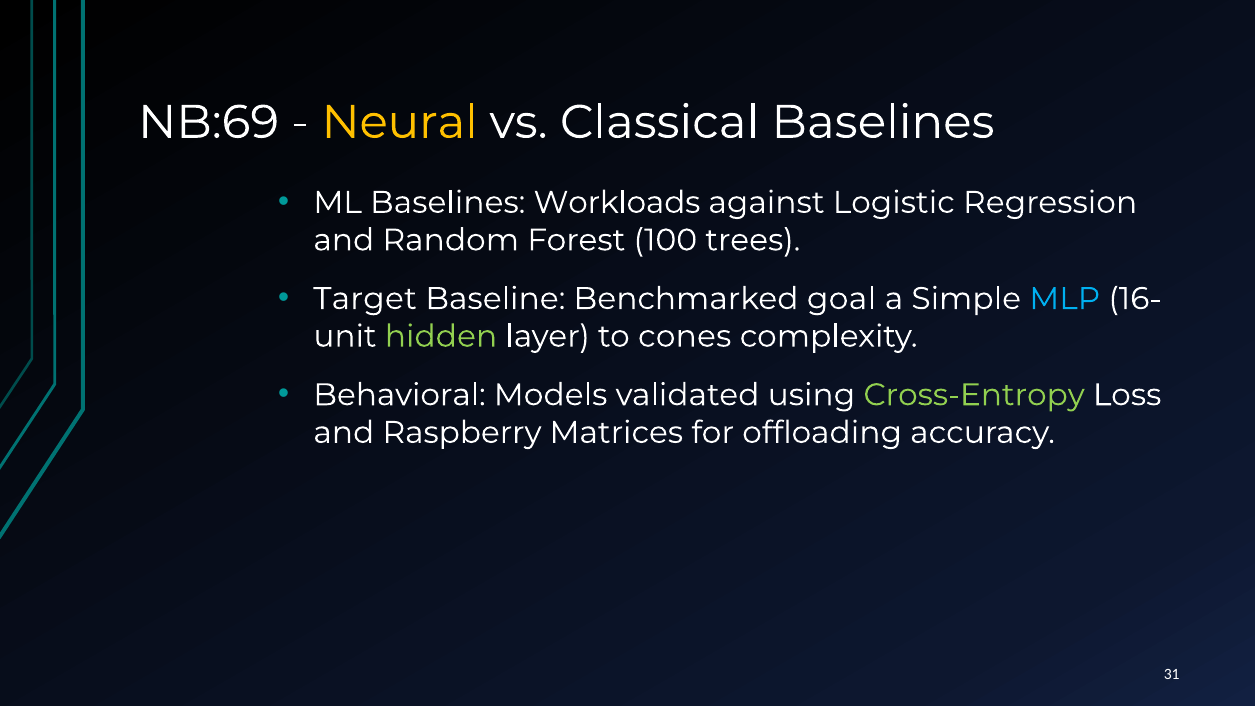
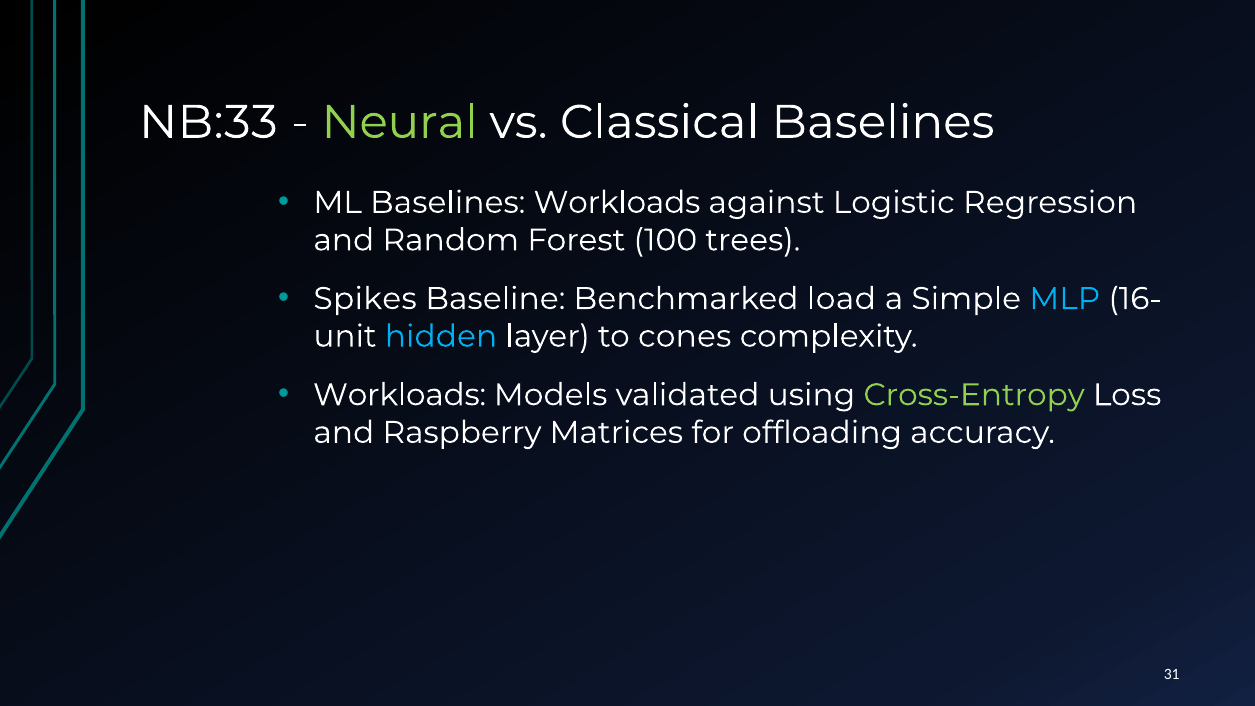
NB:69: NB:69 -> NB:33 (208, 122)
Neural colour: yellow -> light green (400, 122)
Target: Target -> Spikes (365, 299)
goal: goal -> load (841, 299)
hidden colour: light green -> light blue (441, 336)
Behavioral: Behavioral -> Workloads (400, 395)
